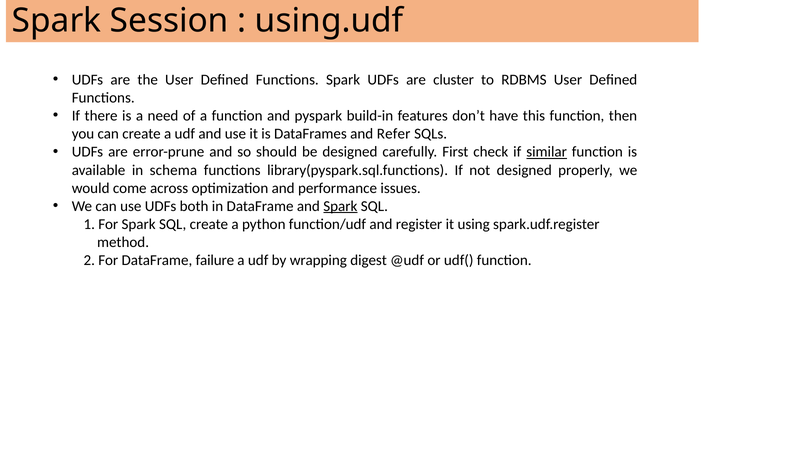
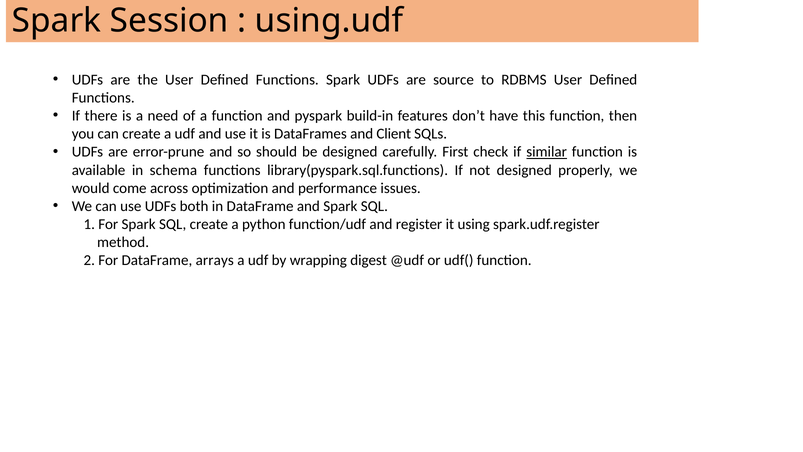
cluster: cluster -> source (454, 80)
Refer: Refer -> Client (394, 134)
Spark underline: present -> none (340, 206)
failure: failure -> arrays (215, 260)
